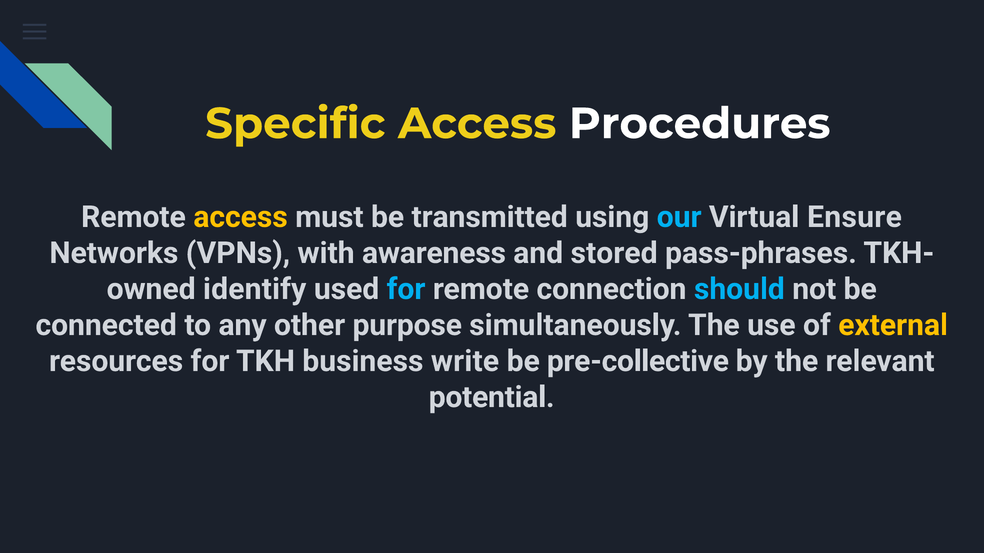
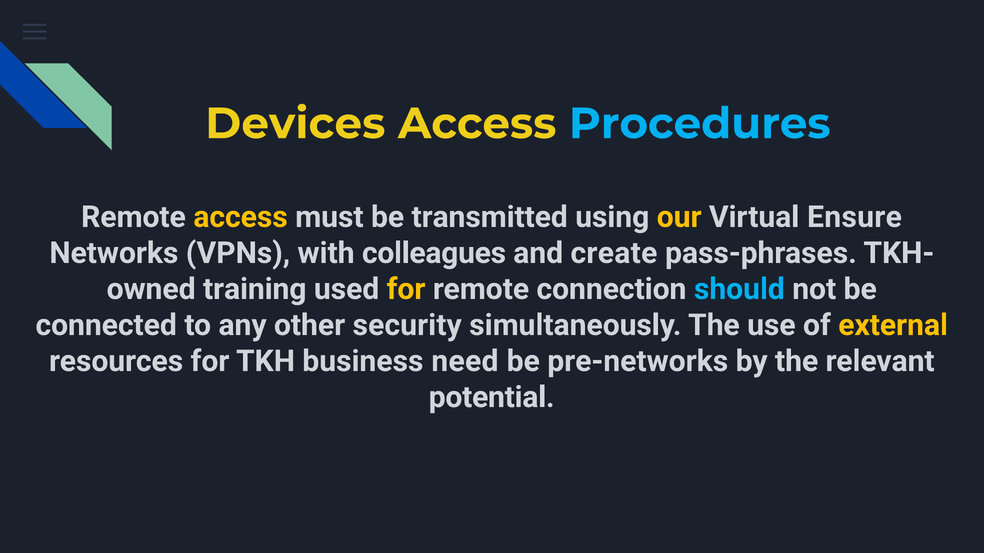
Specific: Specific -> Devices (295, 124)
Procedures colour: white -> light blue (700, 124)
our colour: light blue -> yellow (679, 217)
awareness: awareness -> colleagues (434, 253)
stored: stored -> create (614, 253)
identify: identify -> training (255, 289)
for colour: light blue -> yellow (406, 289)
purpose: purpose -> security (407, 325)
write: write -> need (465, 361)
pre-collective: pre-collective -> pre-networks (638, 361)
